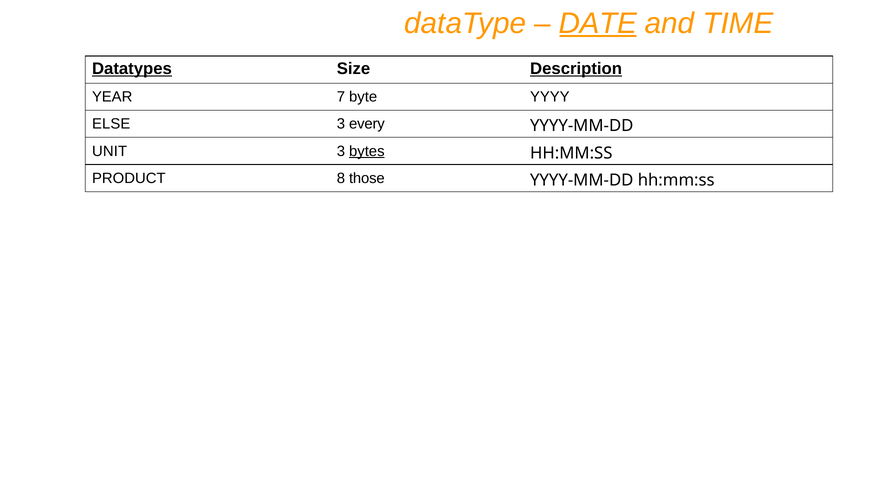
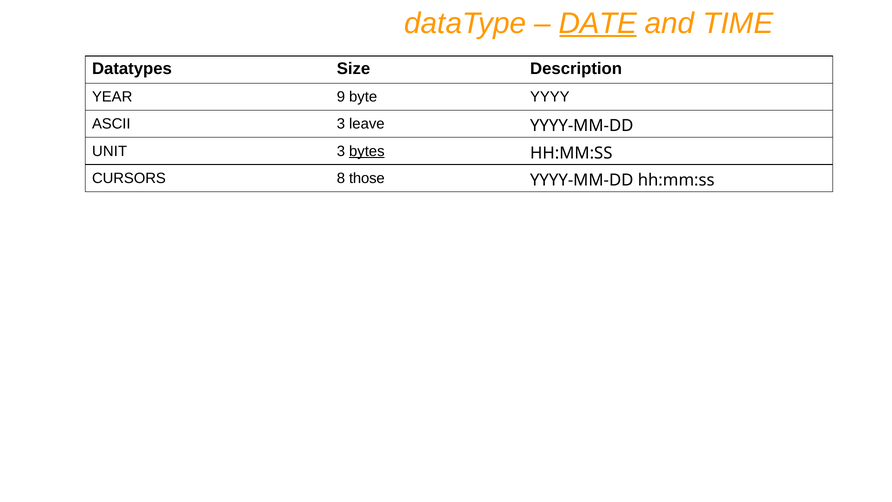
Datatypes underline: present -> none (132, 69)
Description underline: present -> none (576, 69)
7: 7 -> 9 (341, 97)
ELSE: ELSE -> ASCII (111, 124)
every: every -> leave (367, 124)
PRODUCT: PRODUCT -> CURSORS (129, 178)
